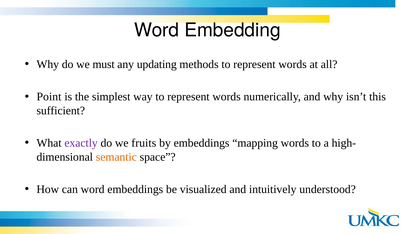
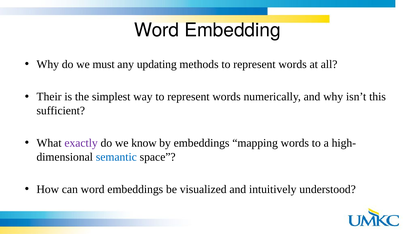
Point: Point -> Their (49, 97)
fruits: fruits -> know (144, 143)
semantic colour: orange -> blue (116, 157)
